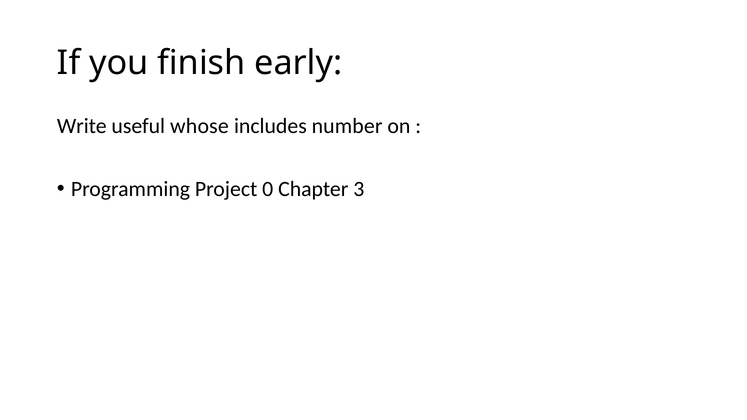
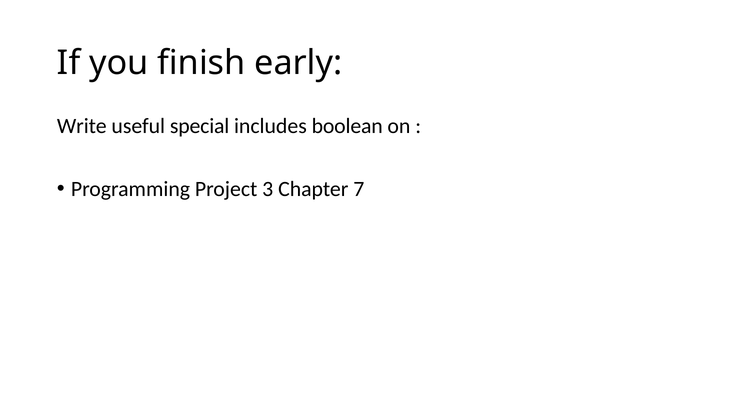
whose: whose -> special (200, 126)
number: number -> boolean (347, 126)
0: 0 -> 3 (268, 189)
3: 3 -> 7 (359, 189)
